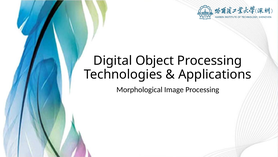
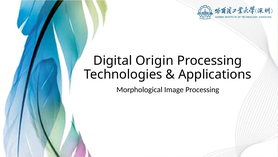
Object: Object -> Origin (155, 60)
